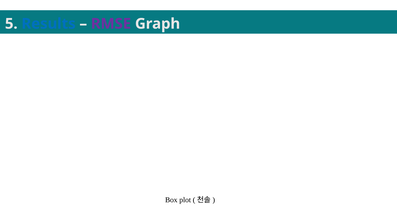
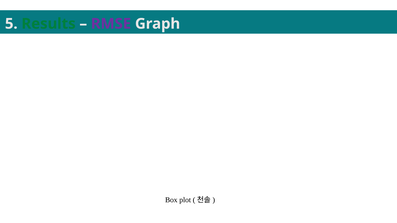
Results colour: blue -> green (49, 24)
